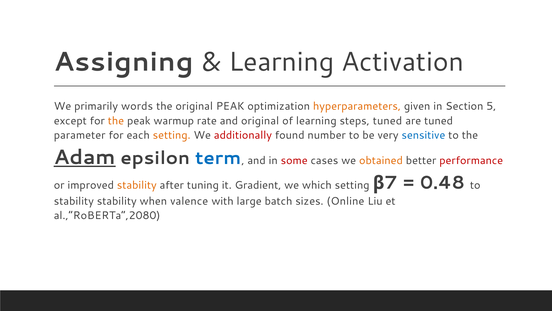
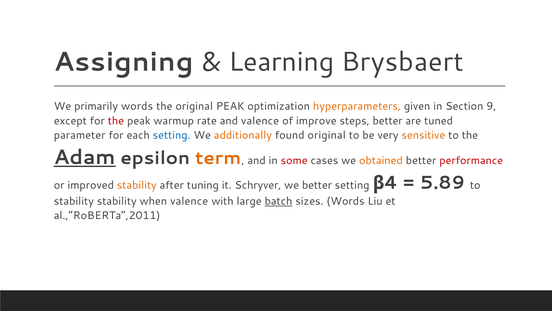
Activation: Activation -> Brysbaert (402, 62)
5: 5 -> 9 (491, 106)
the colour: orange -> red (116, 121)
and original: original -> valence (260, 121)
of learning: learning -> improve (316, 121)
steps tuned: tuned -> better (388, 121)
setting colour: orange -> blue (172, 135)
additionally colour: red -> orange (243, 135)
found number: number -> original (327, 135)
sensitive colour: blue -> orange (423, 135)
term colour: blue -> orange (218, 158)
Gradient: Gradient -> Schryver (258, 185)
we which: which -> better (317, 185)
7: 7 -> 4 (391, 183)
0.48: 0.48 -> 5.89 (443, 183)
batch underline: none -> present (278, 201)
sizes Online: Online -> Words (345, 201)
al.,”RoBERTa”,2080: al.,”RoBERTa”,2080 -> al.,”RoBERTa”,2011 (107, 215)
